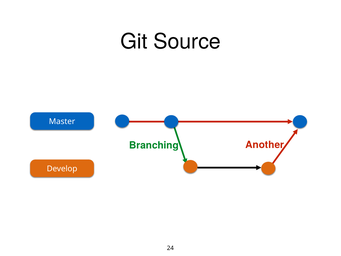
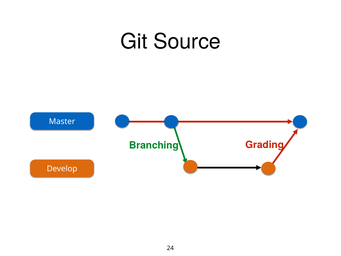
Another: Another -> Grading (265, 145)
